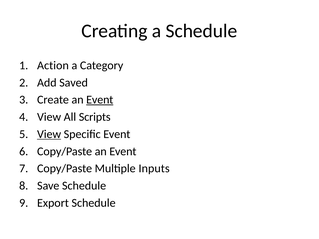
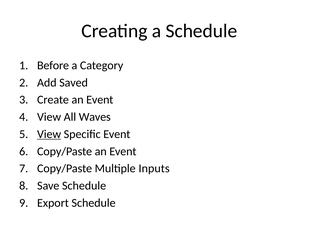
Action: Action -> Before (53, 65)
Event underline: present -> none (100, 100)
Scripts: Scripts -> Waves (95, 117)
